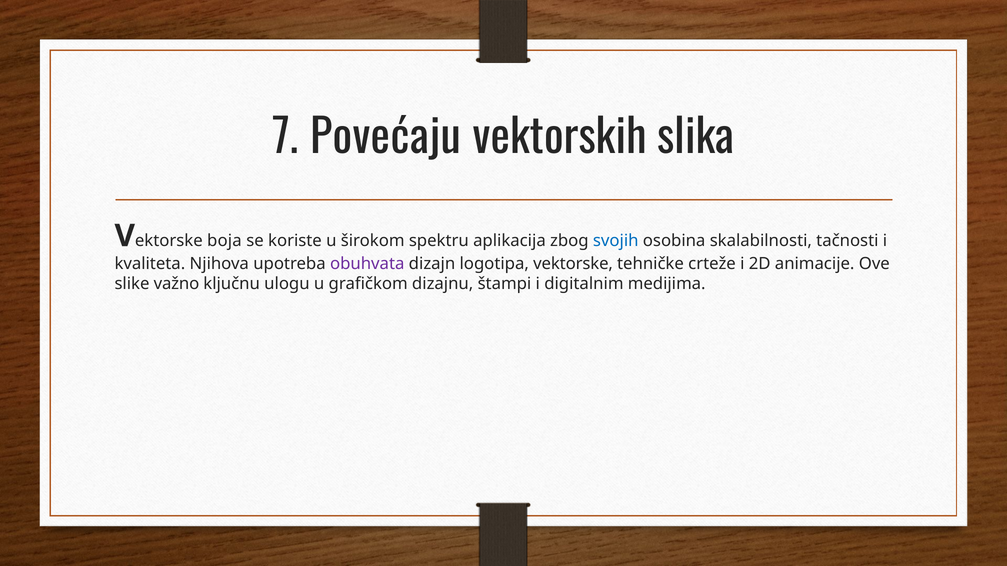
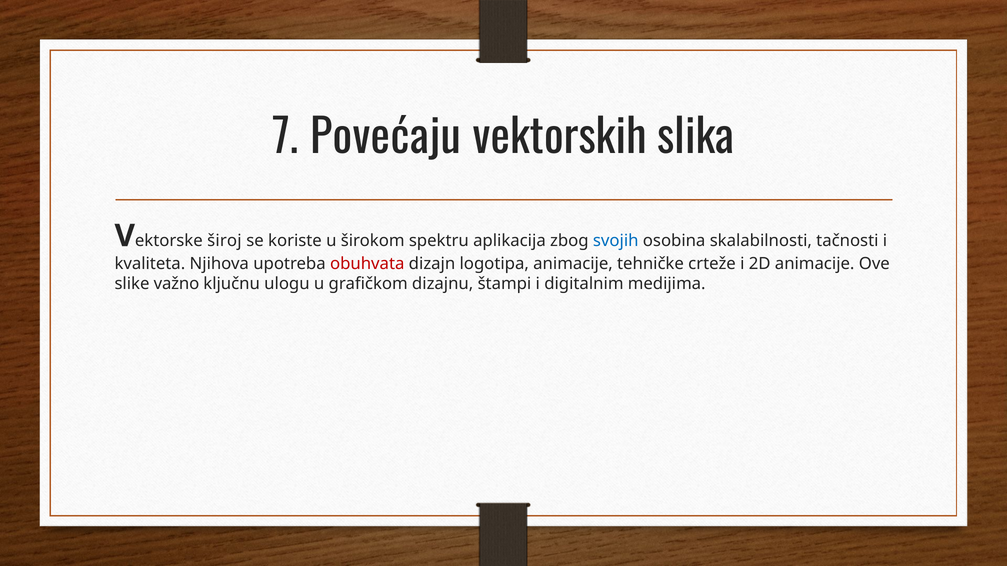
boja: boja -> široj (224, 241)
obuhvata colour: purple -> red (367, 264)
logotipa vektorske: vektorske -> animacije (573, 264)
